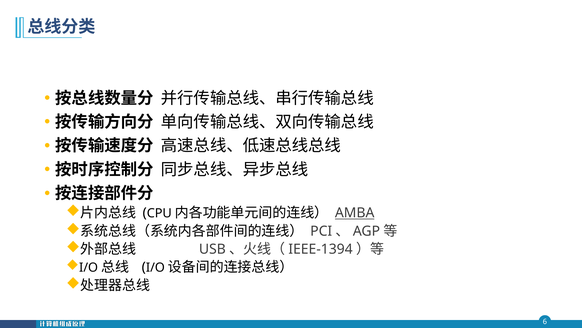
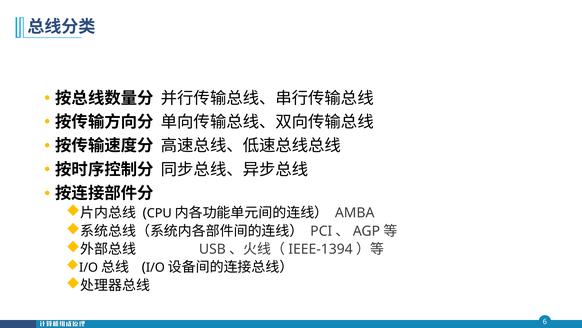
AMBA underline: present -> none (355, 213)
